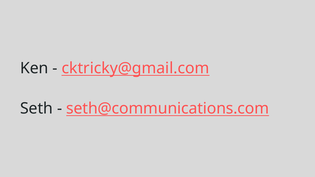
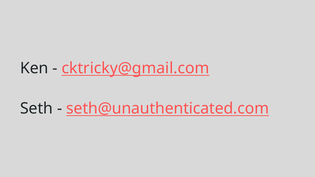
seth@communications.com: seth@communications.com -> seth@unauthenticated.com (168, 109)
